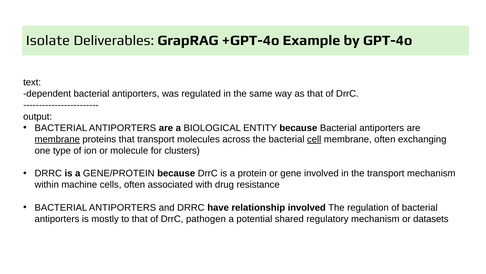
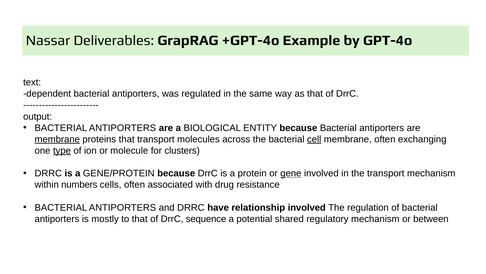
Isolate: Isolate -> Nassar (48, 40)
type underline: none -> present (62, 150)
gene underline: none -> present (291, 173)
machine: machine -> numbers (79, 184)
pathogen: pathogen -> sequence (206, 218)
datasets: datasets -> between (431, 218)
